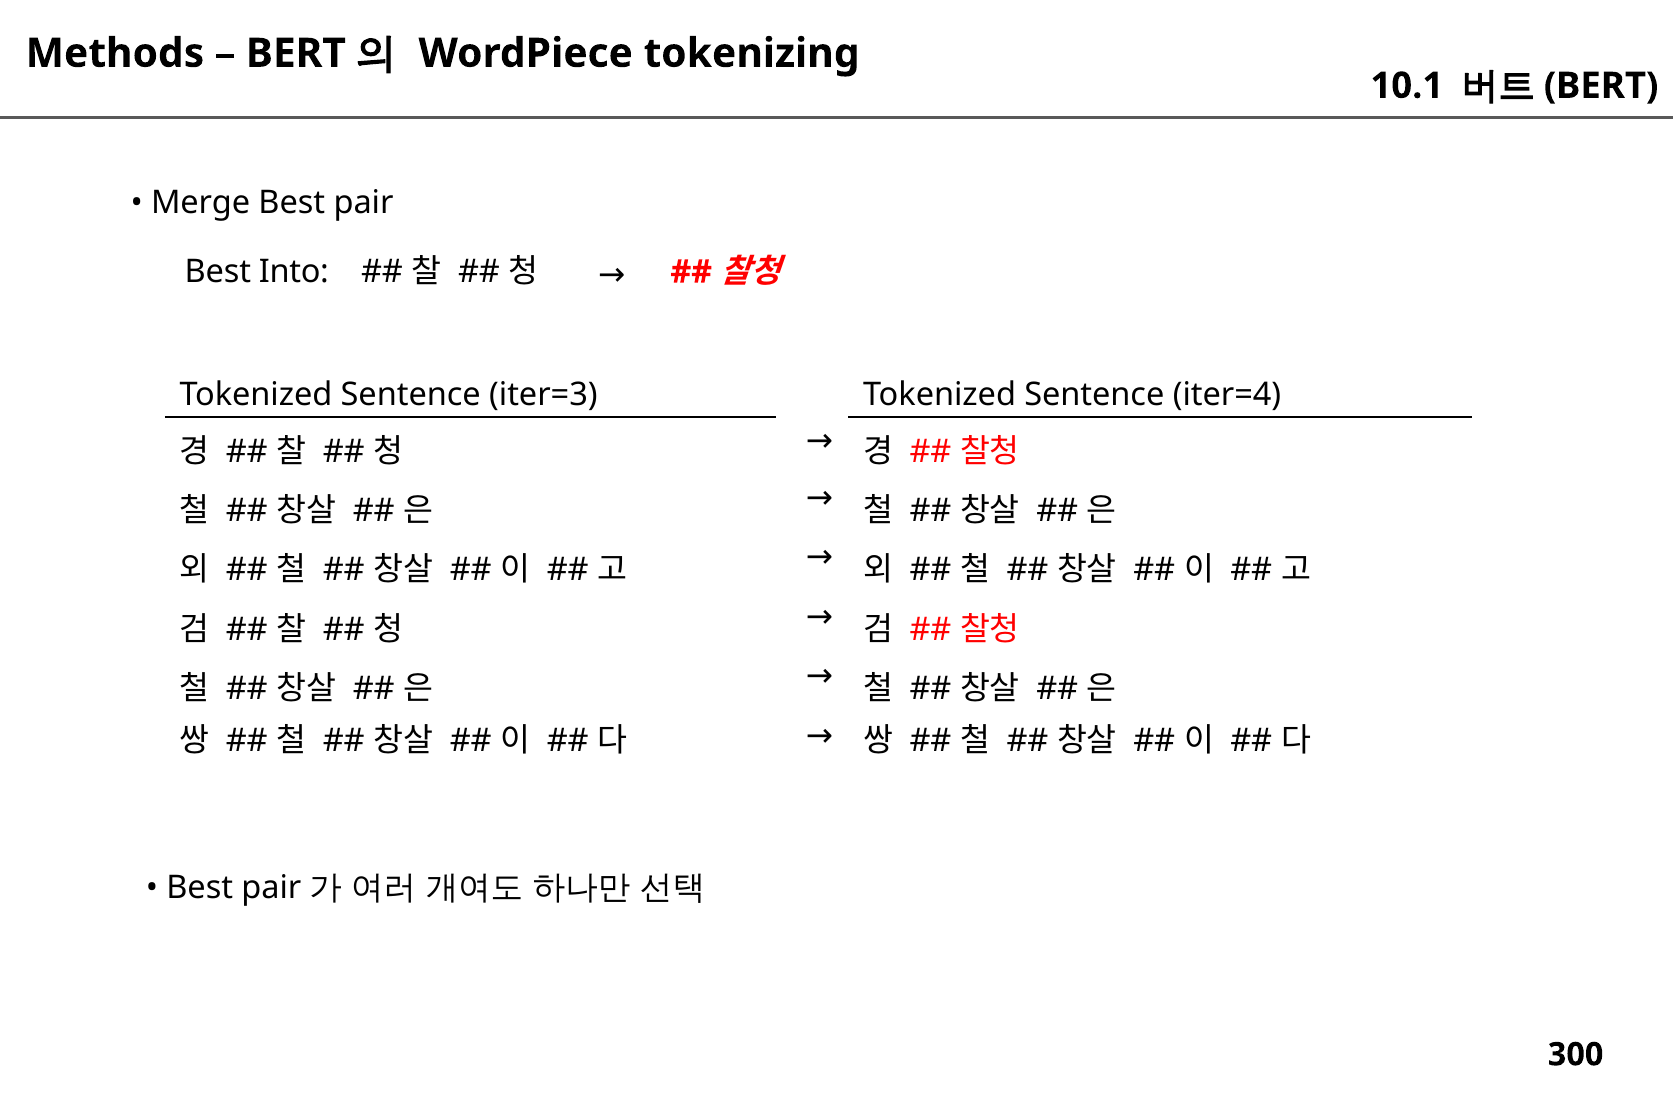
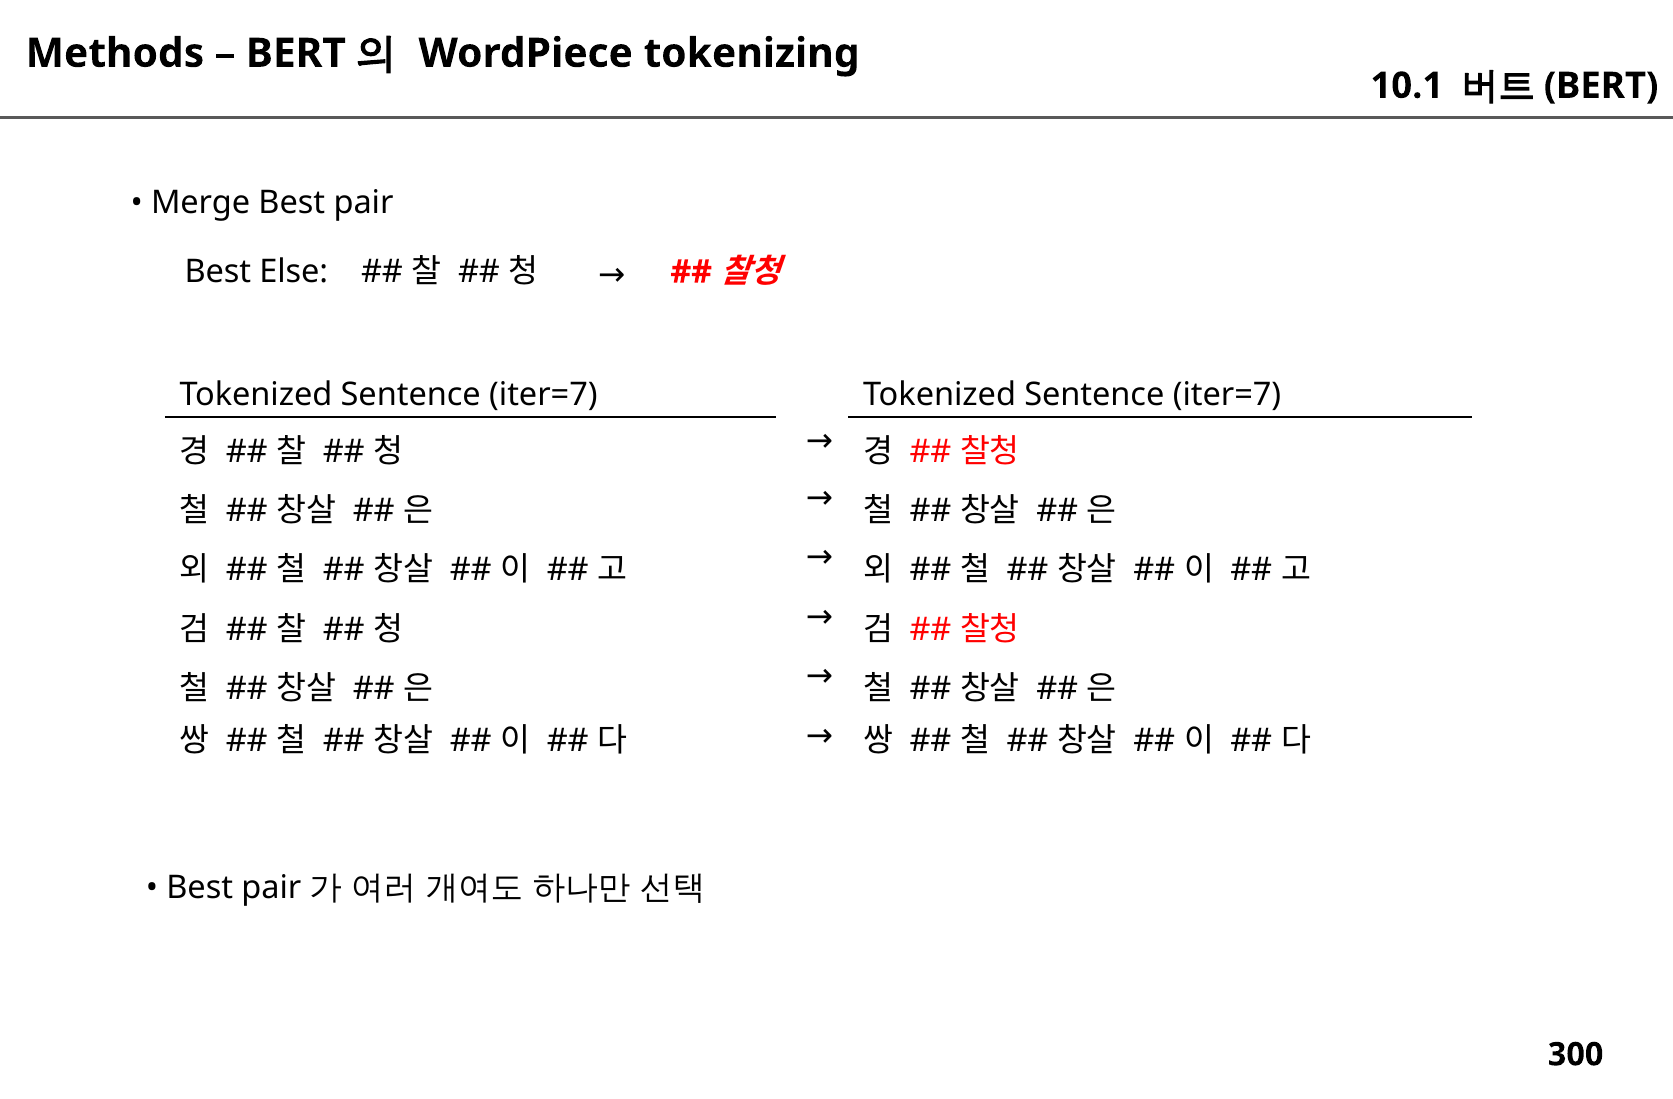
Into: Into -> Else (294, 272)
iter=3: iter=3 -> iter=7 (543, 395)
iter=4: iter=4 -> iter=7 (1227, 395)
